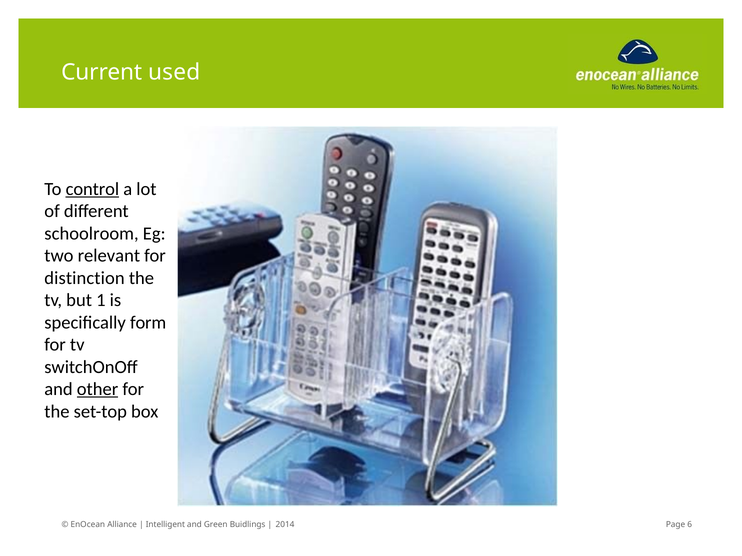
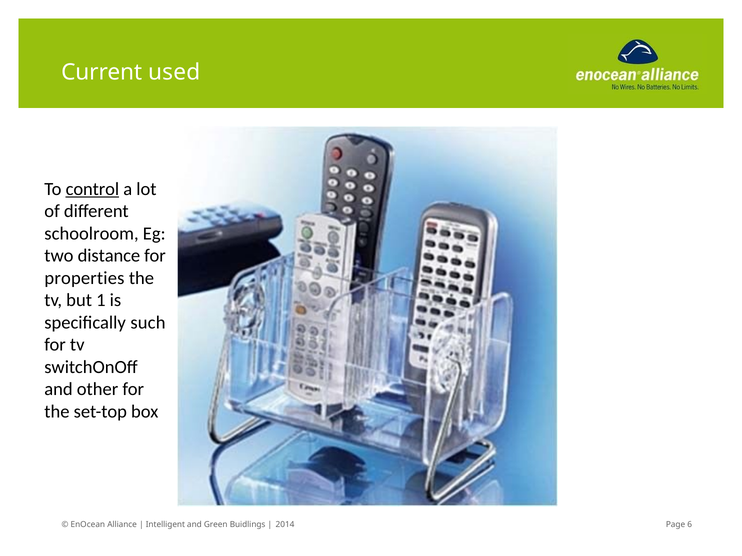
relevant: relevant -> distance (109, 256)
distinction: distinction -> properties (84, 278)
form: form -> such (148, 323)
other underline: present -> none (98, 390)
